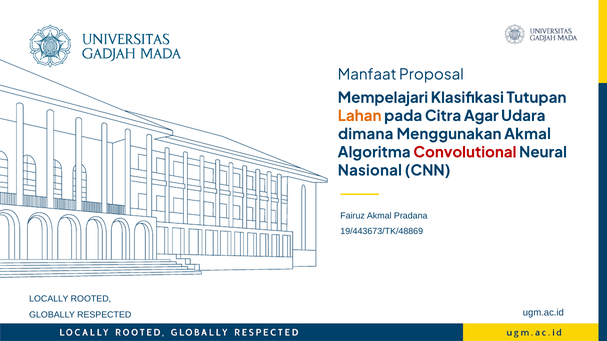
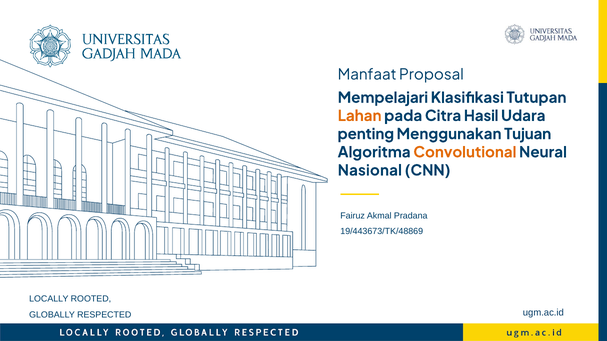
Agar: Agar -> Hasil (481, 116)
dimana: dimana -> penting (366, 134)
Menggunakan Akmal: Akmal -> Tujuan (528, 134)
Convolutional colour: red -> orange (465, 153)
